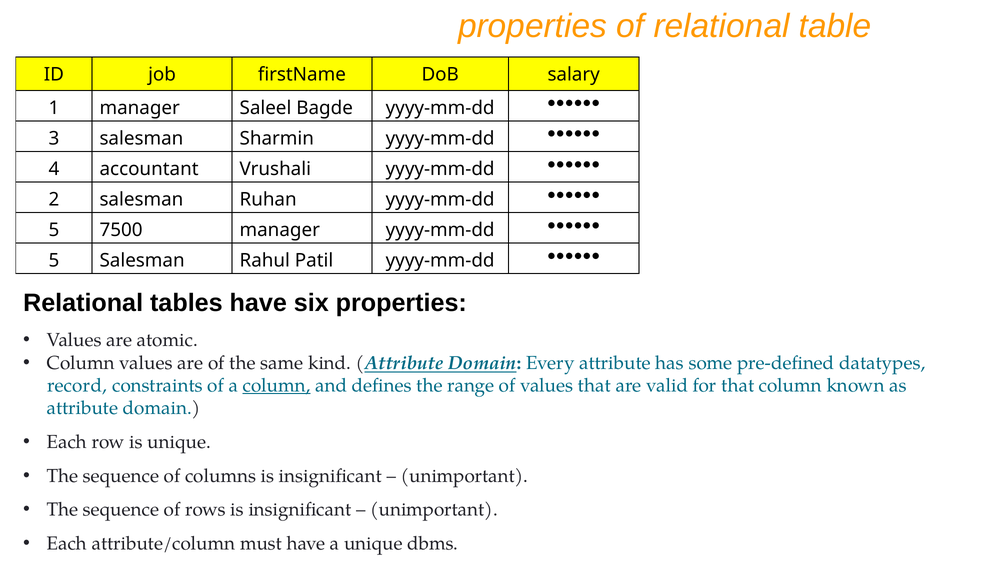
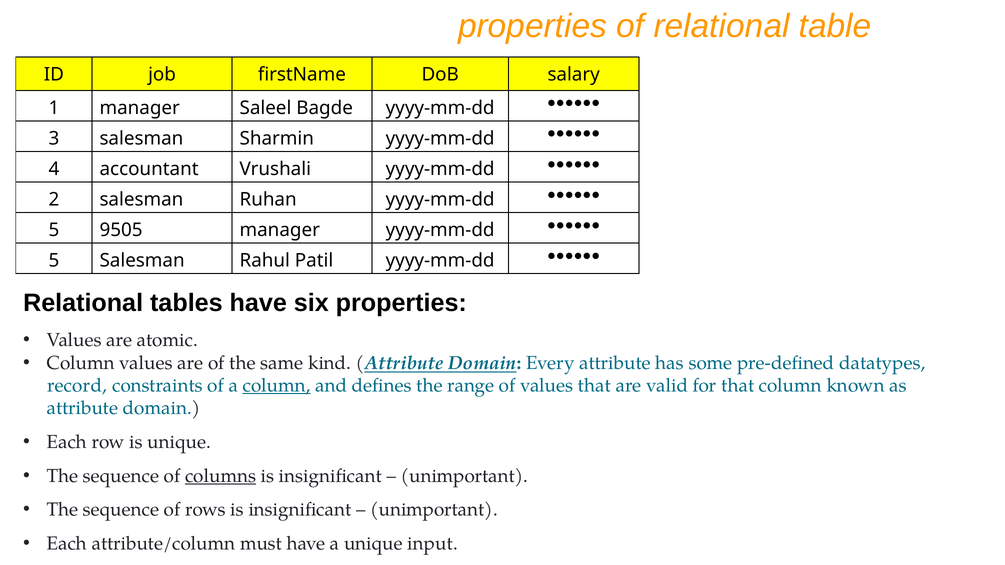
7500: 7500 -> 9505 (121, 230)
columns underline: none -> present (221, 476)
dbms: dbms -> input (433, 544)
